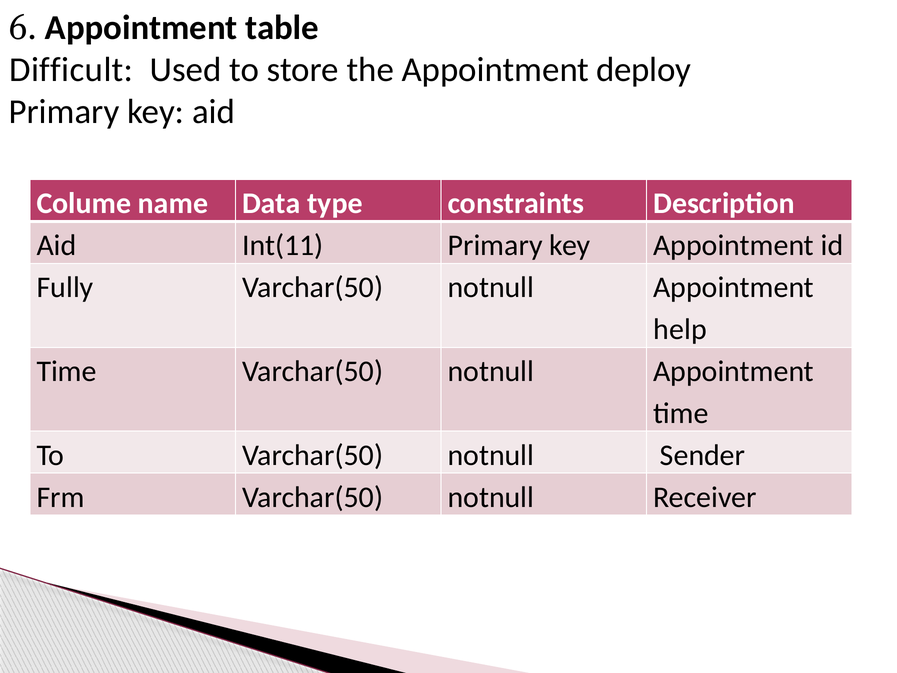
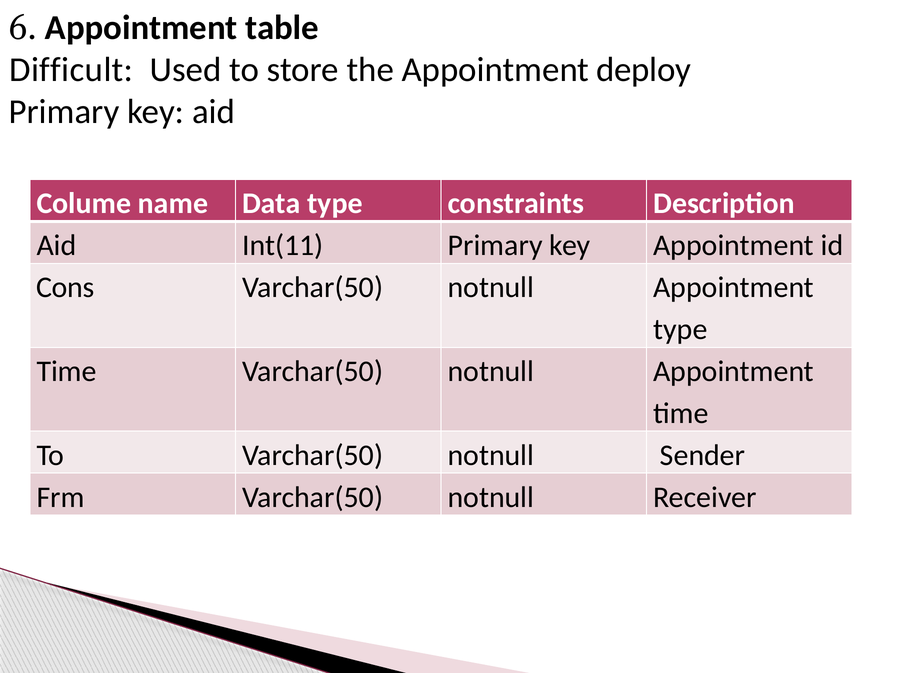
Fully: Fully -> Cons (65, 287)
help: help -> type (680, 329)
